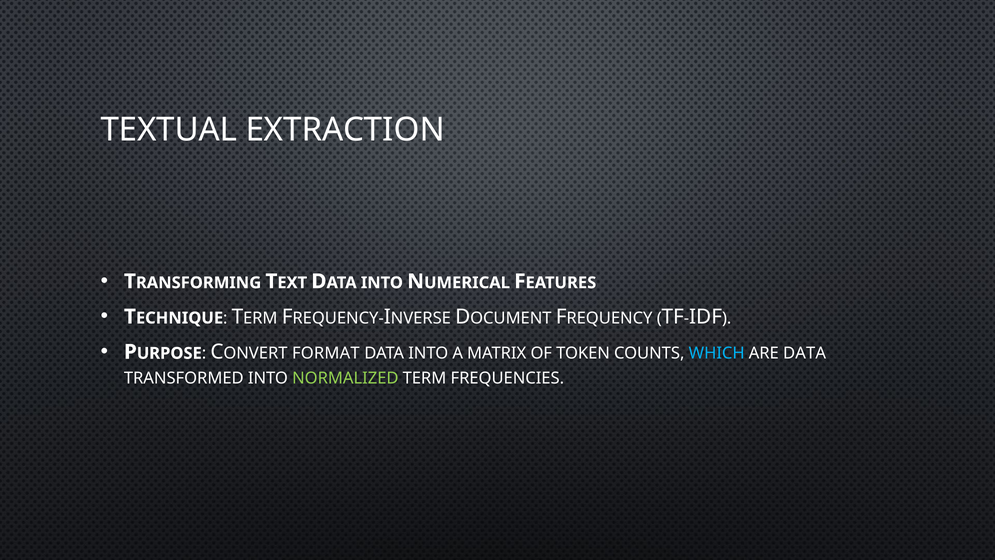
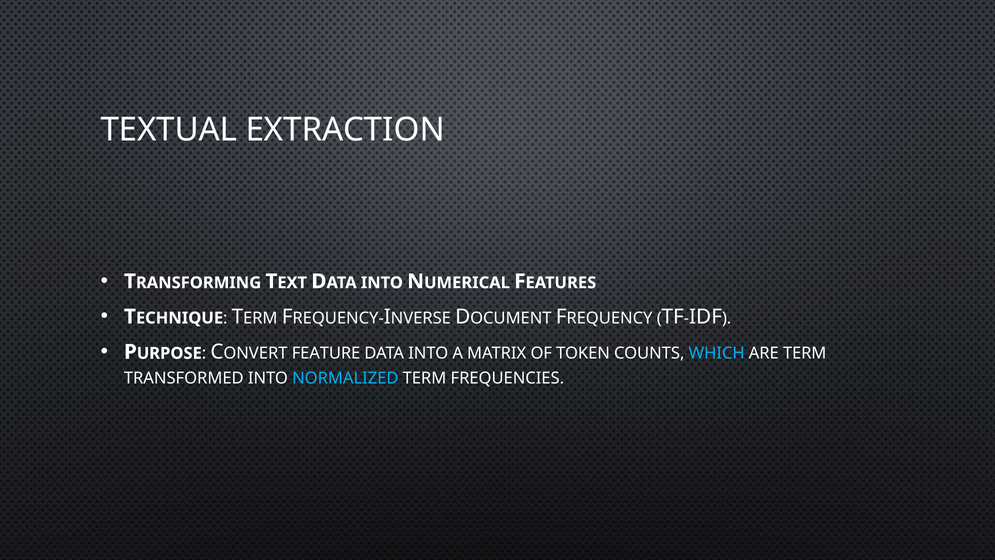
FORMAT: FORMAT -> FEATURE (326, 353)
ARE DATA: DATA -> TERM (805, 353)
NORMALIZED colour: light green -> light blue (345, 378)
